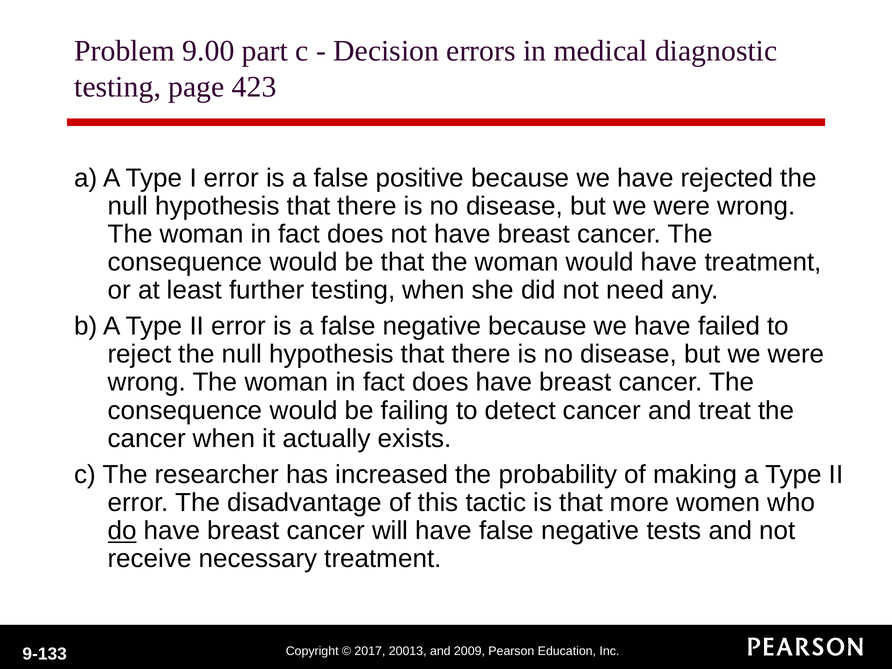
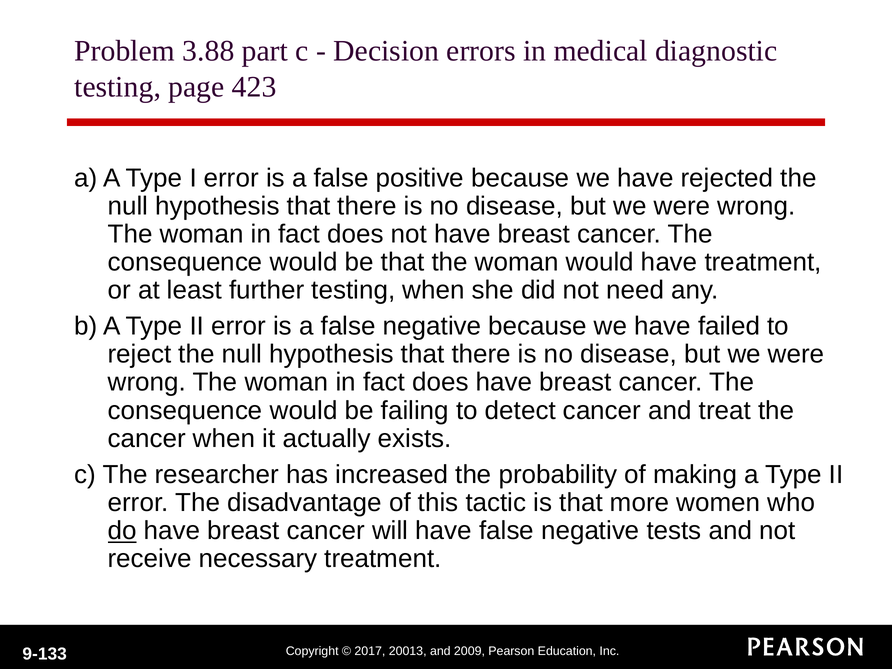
9.00: 9.00 -> 3.88 (208, 51)
